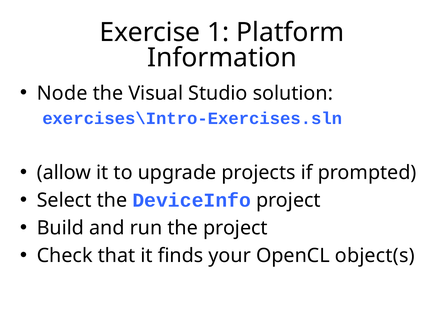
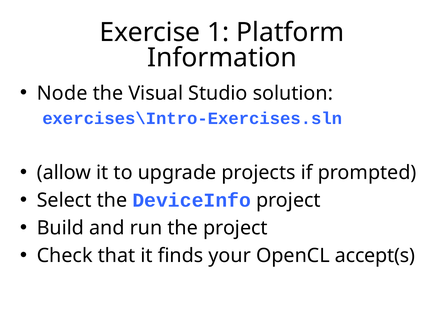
object(s: object(s -> accept(s (375, 256)
